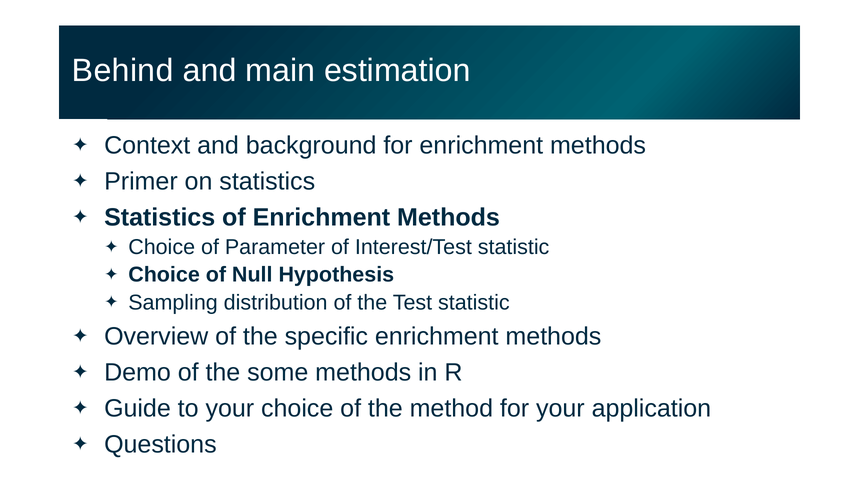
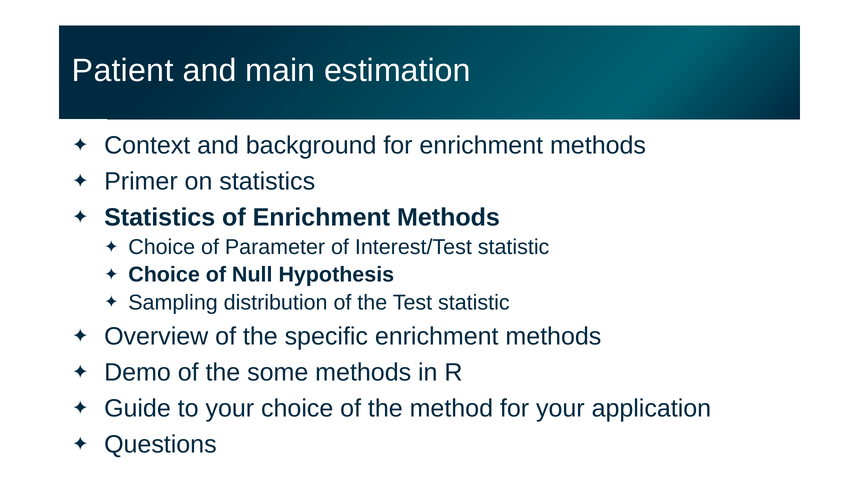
Behind: Behind -> Patient (123, 71)
